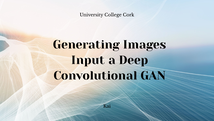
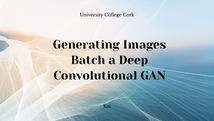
Input: Input -> Batch (88, 60)
